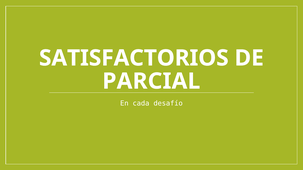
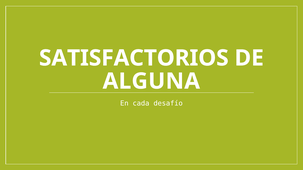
PARCIAL: PARCIAL -> ALGUNA (151, 81)
